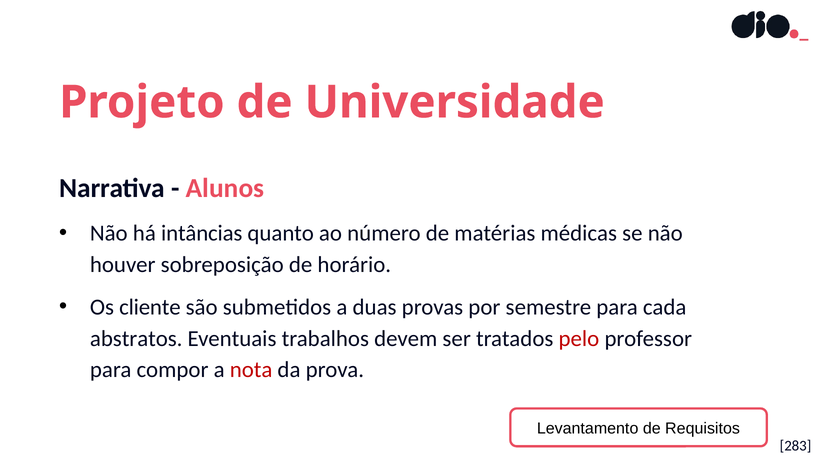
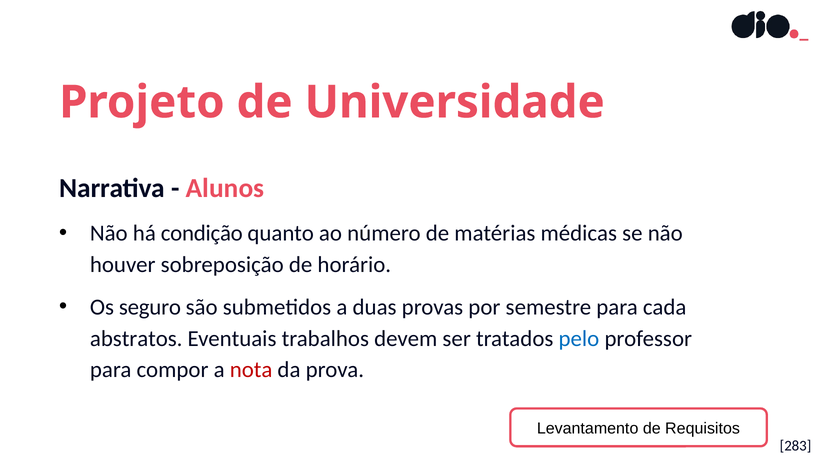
intâncias: intâncias -> condição (202, 233)
cliente: cliente -> seguro (150, 307)
pelo colour: red -> blue (579, 338)
